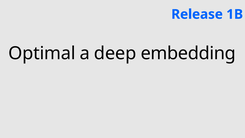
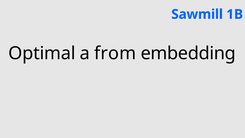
Release: Release -> Sawmill (197, 14)
deep: deep -> from (115, 53)
